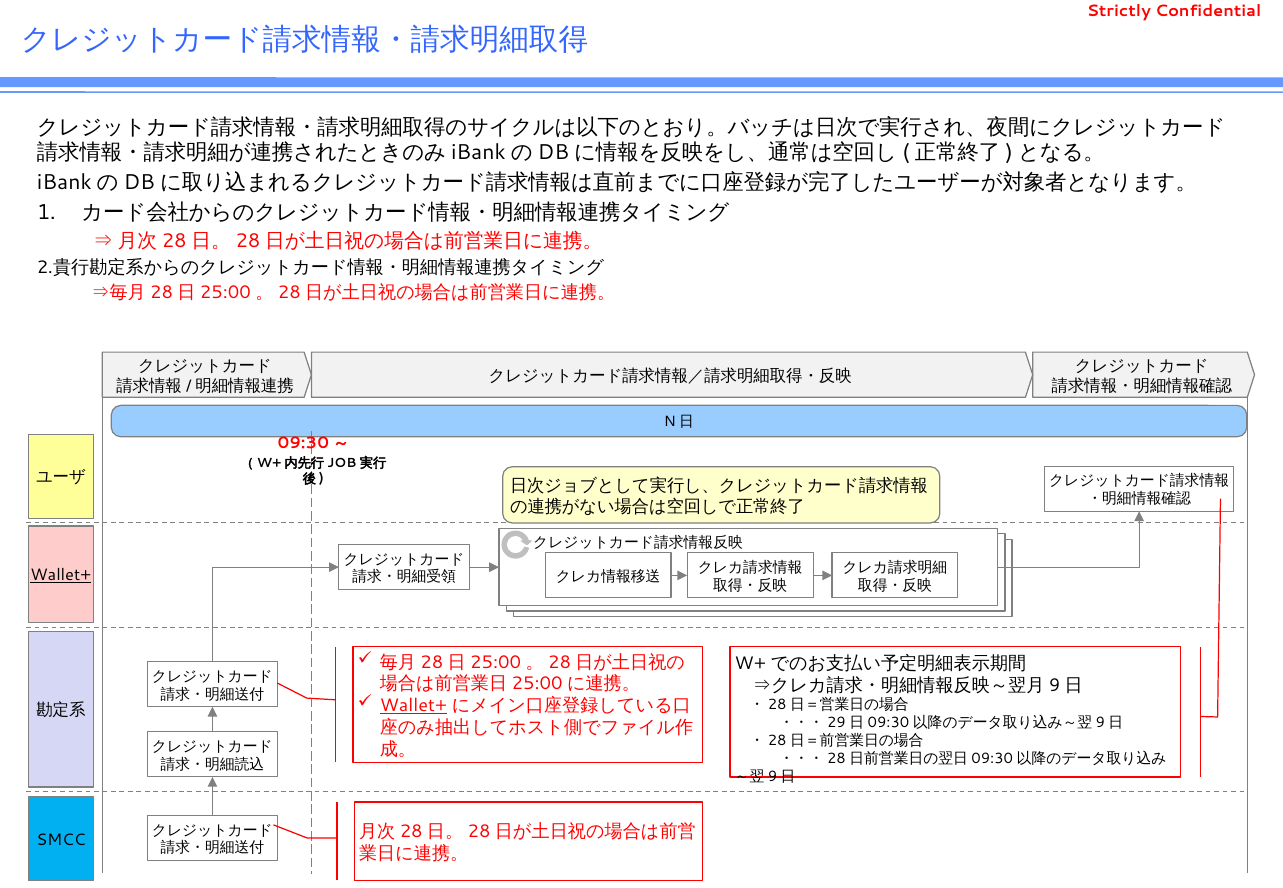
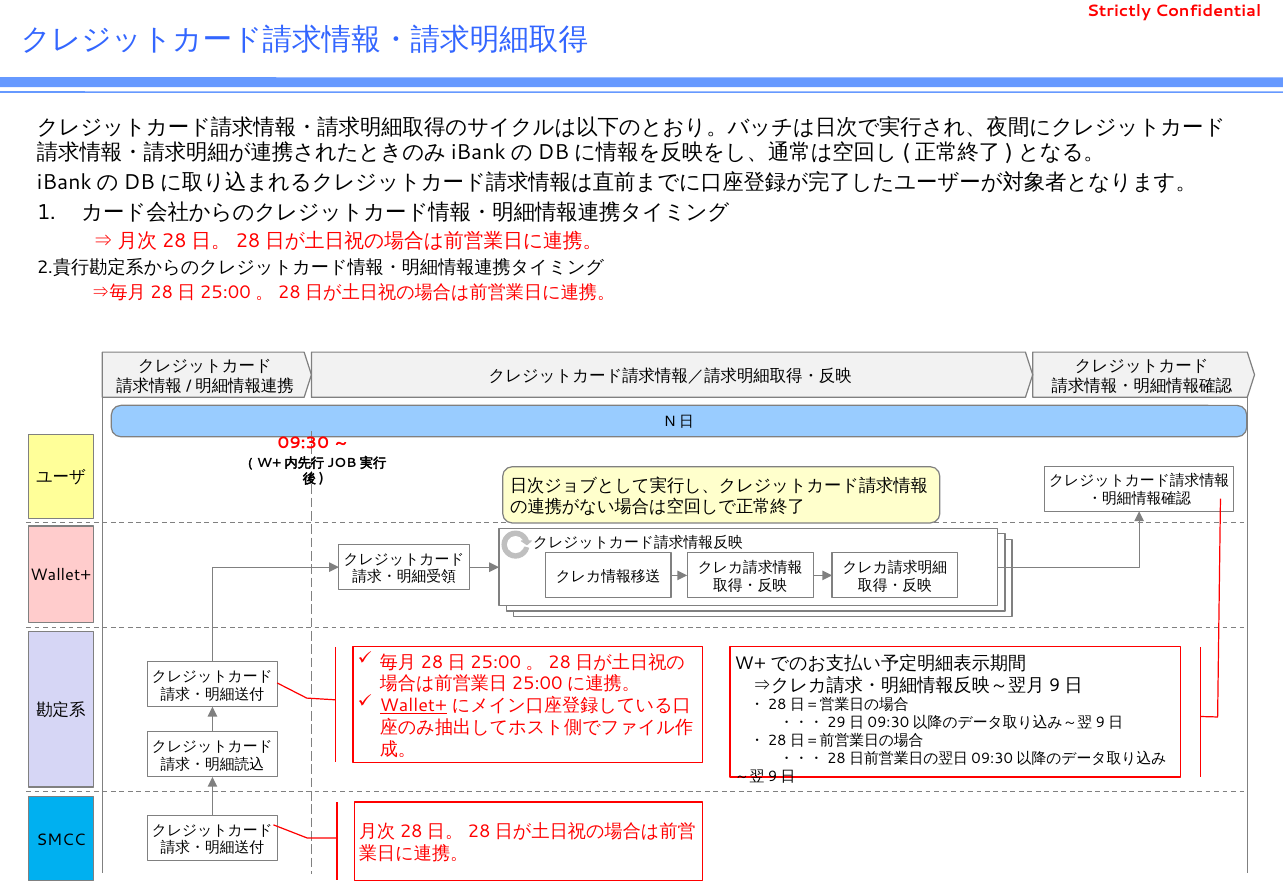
Wallet+ underline: present -> none (61, 576)
